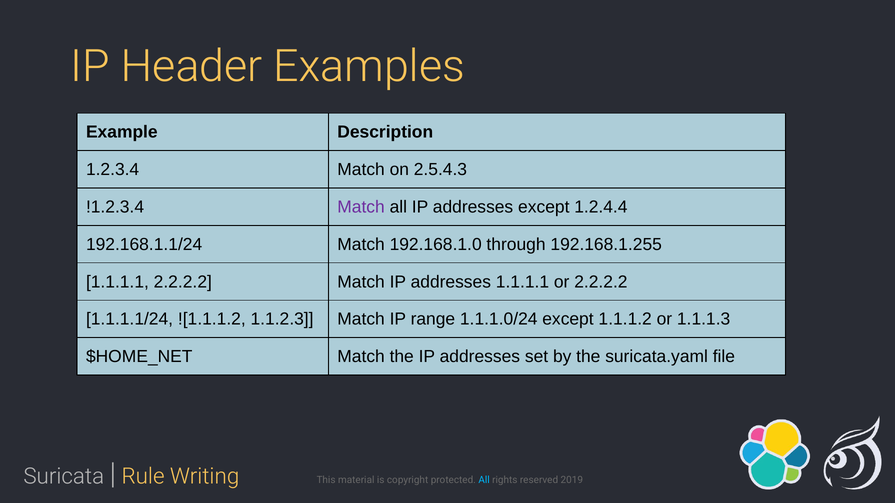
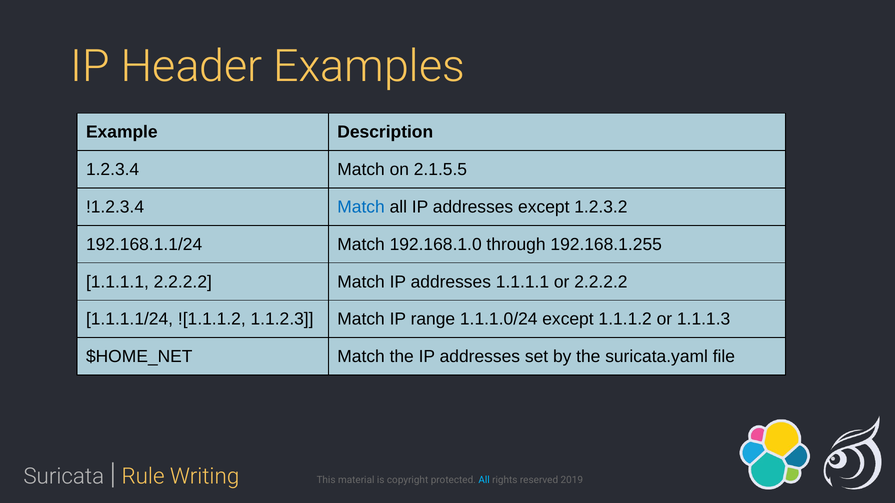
2.5.4.3: 2.5.4.3 -> 2.1.5.5 (440, 170)
Match colour: purple -> blue (361, 207)
1.2.4.4: 1.2.4.4 -> 1.2.3.2 (601, 207)
